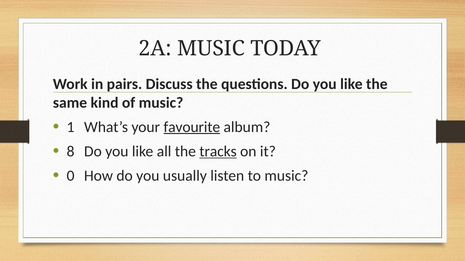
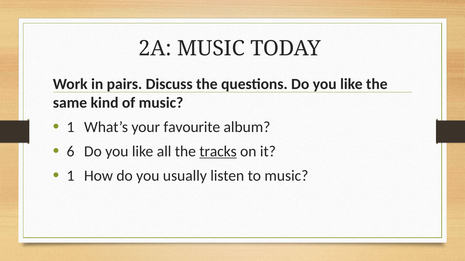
favourite underline: present -> none (192, 127)
8: 8 -> 6 (71, 152)
0: 0 -> 1 (71, 176)
